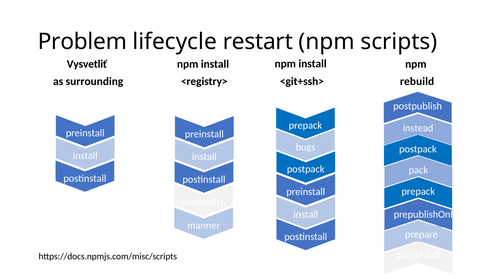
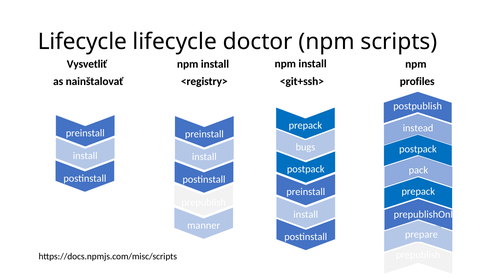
Problem: Problem -> Lifecycle (82, 42)
restart: restart -> doctor (258, 42)
surrounding: surrounding -> nainštalovať (95, 81)
rebuild: rebuild -> profiles (417, 81)
